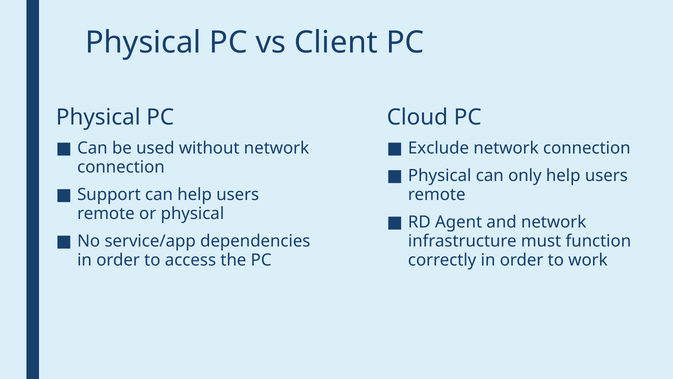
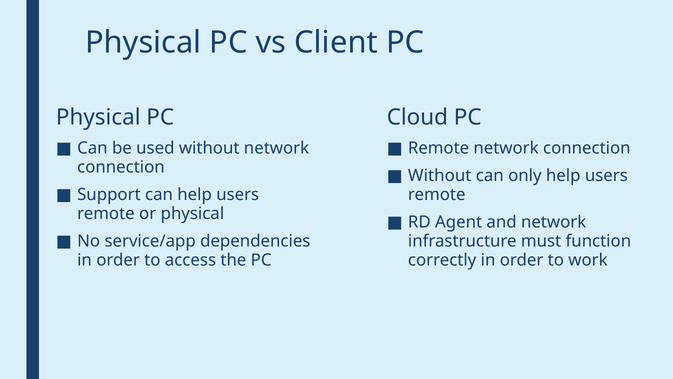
Exclude: Exclude -> Remote (439, 148)
Physical: Physical -> Without (440, 175)
